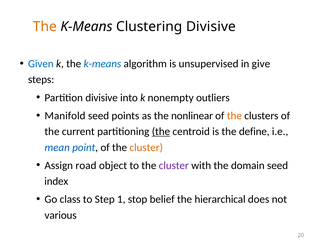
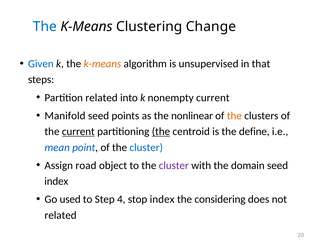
The colour: orange -> blue (45, 27)
Clustering Divisive: Divisive -> Change (211, 27)
k-means colour: blue -> orange (102, 64)
give: give -> that (261, 64)
Partition divisive: divisive -> related (102, 98)
nonempty outliers: outliers -> current (213, 98)
current underline: none -> present (78, 132)
cluster colour: orange -> blue (146, 148)
class: class -> used (70, 200)
1: 1 -> 4 (121, 200)
stop belief: belief -> index (162, 200)
hierarchical: hierarchical -> considering (220, 200)
various: various -> related (61, 216)
